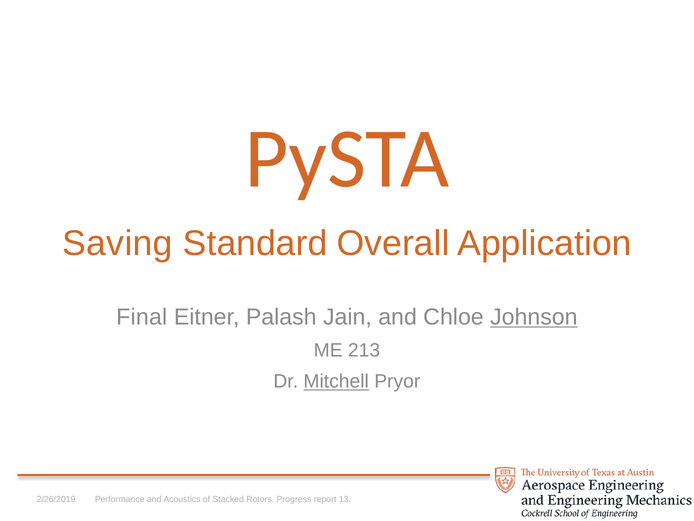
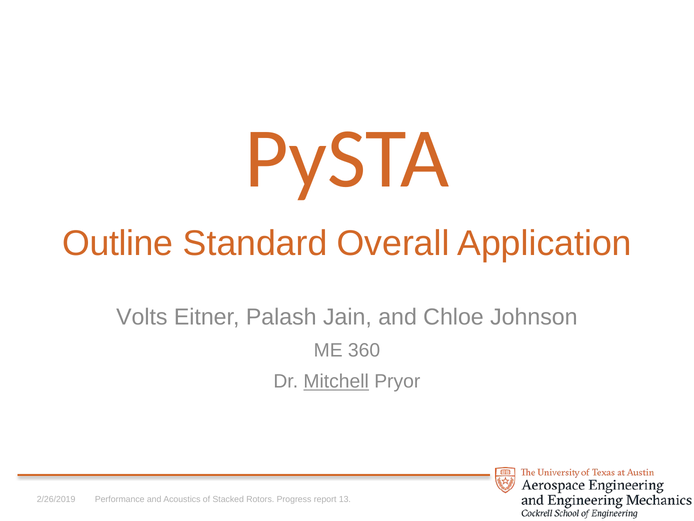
Saving: Saving -> Outline (118, 243)
Final: Final -> Volts (142, 317)
Johnson underline: present -> none (534, 317)
213: 213 -> 360 (364, 350)
